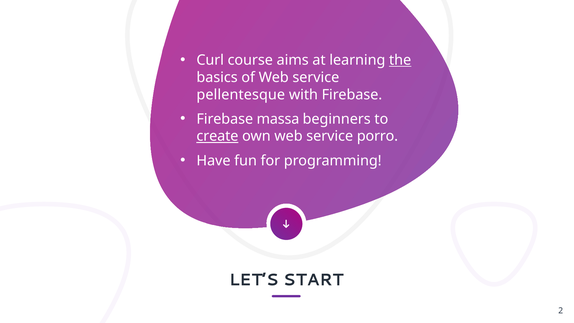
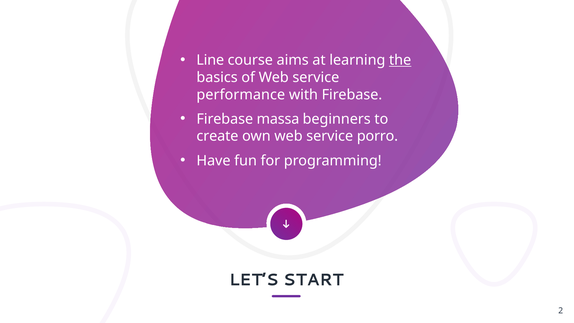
Curl: Curl -> Line (210, 60)
pellentesque: pellentesque -> performance (241, 95)
create underline: present -> none (217, 136)
